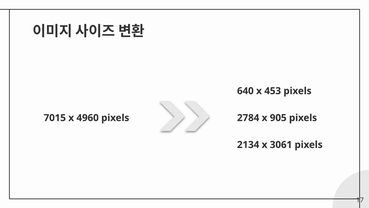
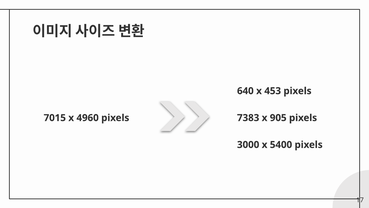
2784: 2784 -> 7383 (248, 118)
2134: 2134 -> 3000 (248, 144)
3061: 3061 -> 5400 (281, 144)
